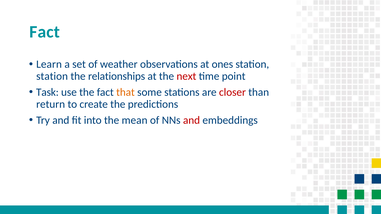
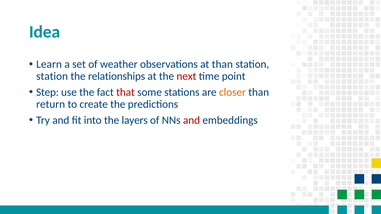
Fact: Fact -> Idea (45, 32)
at ones: ones -> than (222, 64)
Task: Task -> Step (47, 92)
that colour: orange -> red (125, 92)
closer colour: red -> orange (232, 92)
mean: mean -> layers (135, 120)
